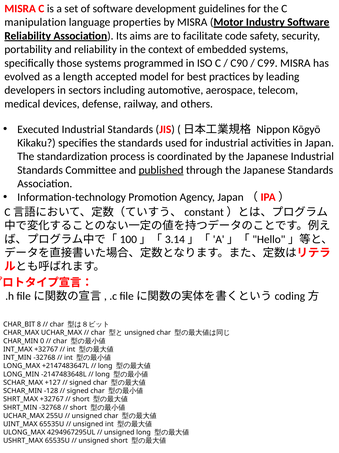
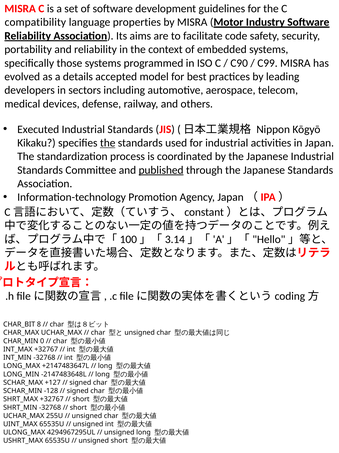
manipulation: manipulation -> compatibility (35, 22)
length: length -> details (78, 76)
the underline: none -> present (108, 143)
